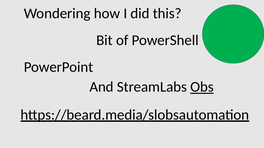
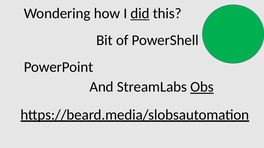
did underline: none -> present (140, 14)
